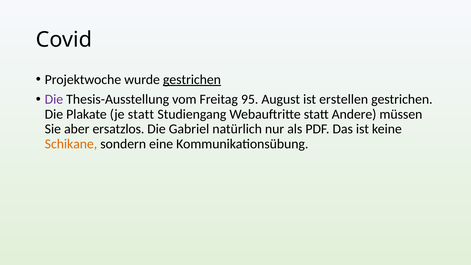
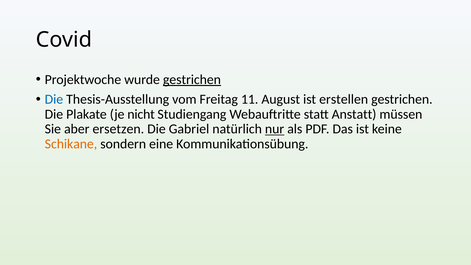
Die colour: purple -> blue (54, 99)
95: 95 -> 11 (250, 99)
je statt: statt -> nicht (141, 114)
Andere: Andere -> Anstatt (354, 114)
ersatzlos: ersatzlos -> ersetzen (118, 129)
nur underline: none -> present (275, 129)
